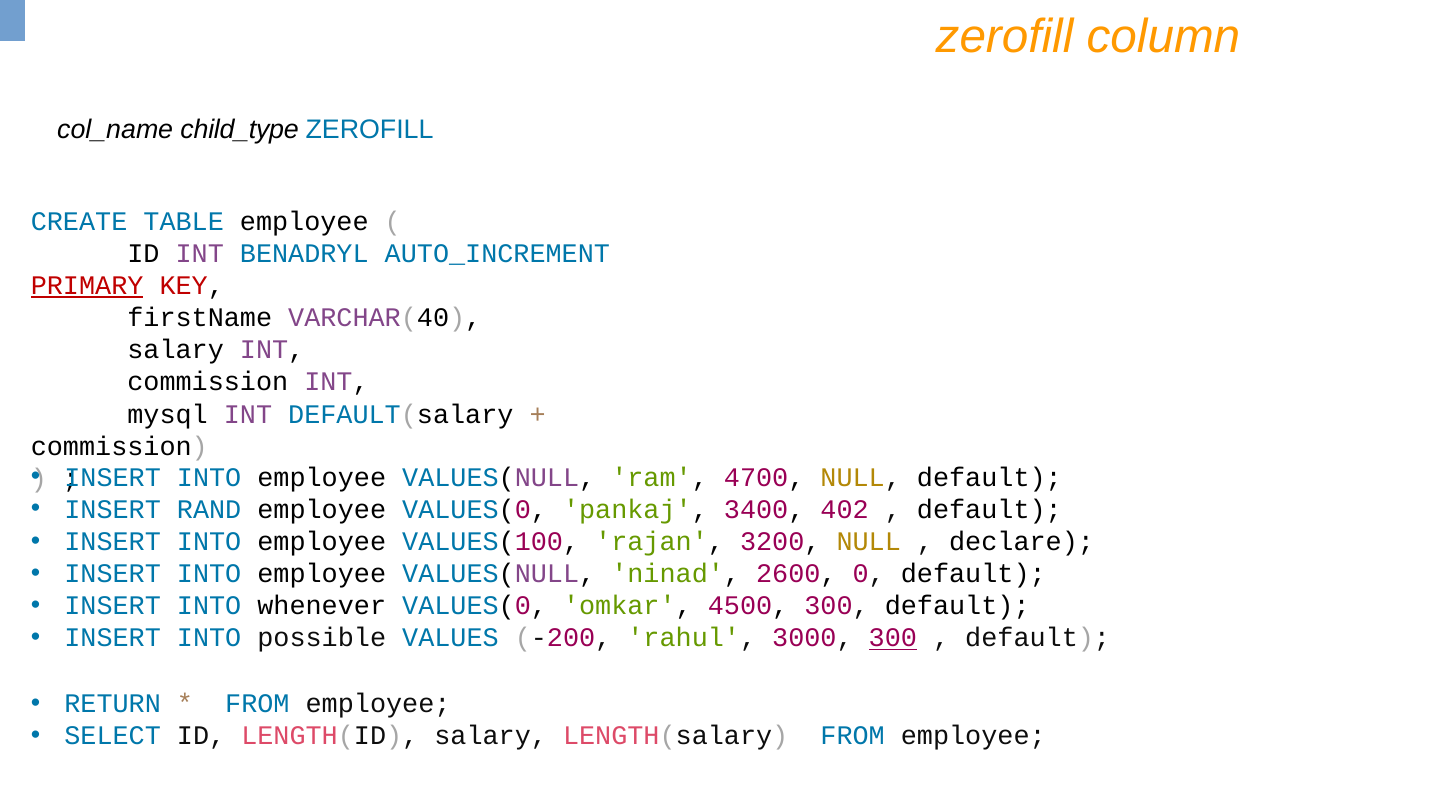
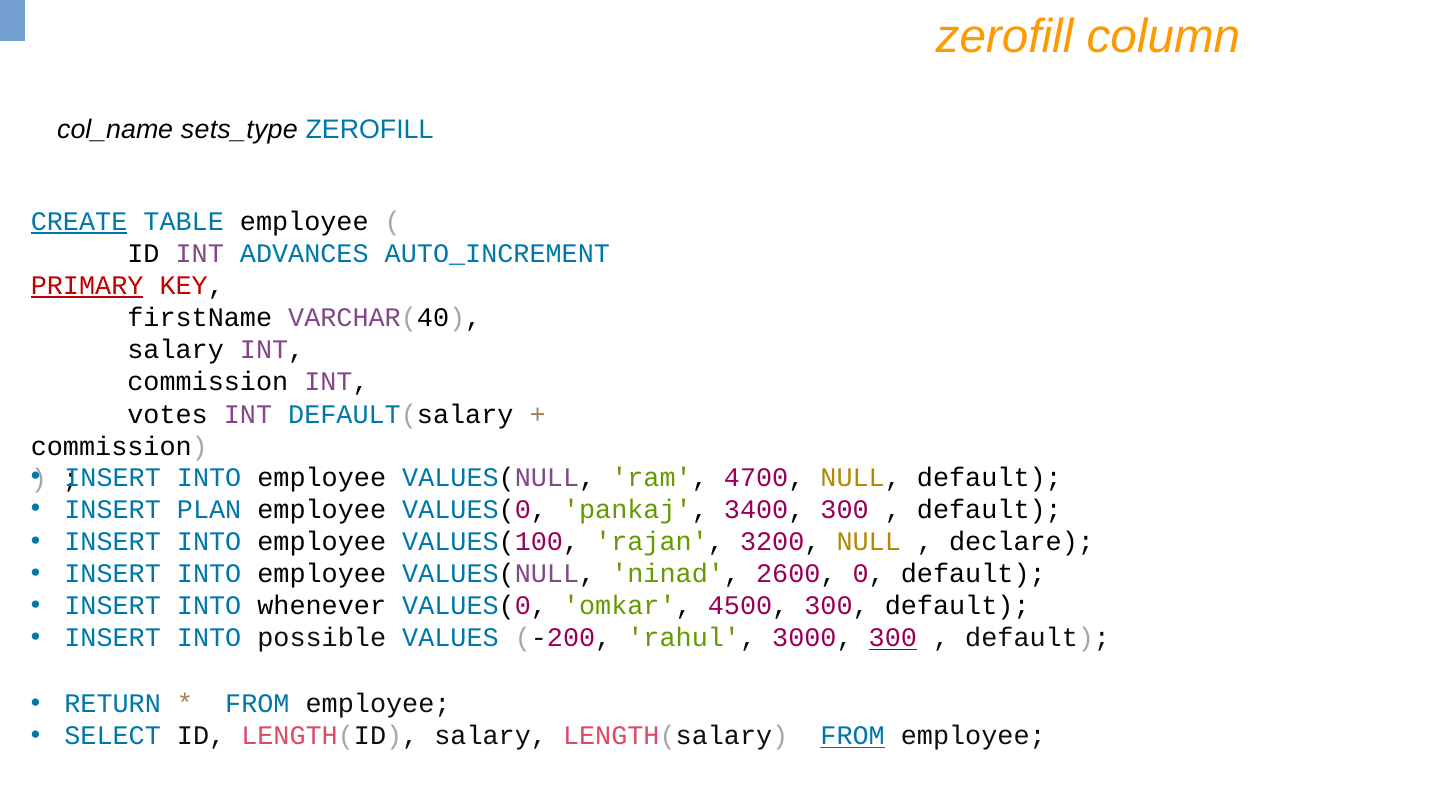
child_type: child_type -> sets_type (239, 130)
CREATE underline: none -> present (79, 221)
BENADRYL: BENADRYL -> ADVANCES (304, 253)
mysql: mysql -> votes (168, 414)
RAND: RAND -> PLAN (209, 510)
3400 402: 402 -> 300 (845, 510)
FROM underline: none -> present (853, 736)
